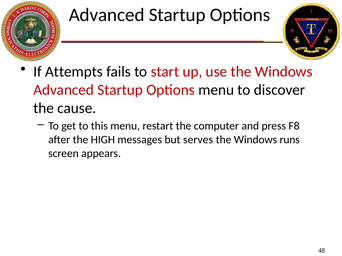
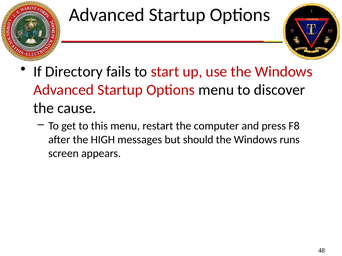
Attempts: Attempts -> Directory (74, 72)
serves: serves -> should (198, 140)
